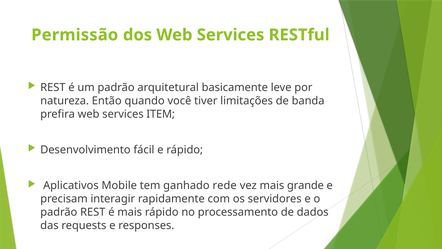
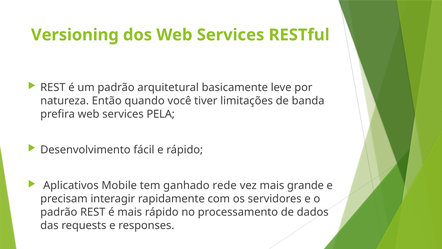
Permissão: Permissão -> Versioning (75, 35)
ITEM: ITEM -> PELA (161, 114)
